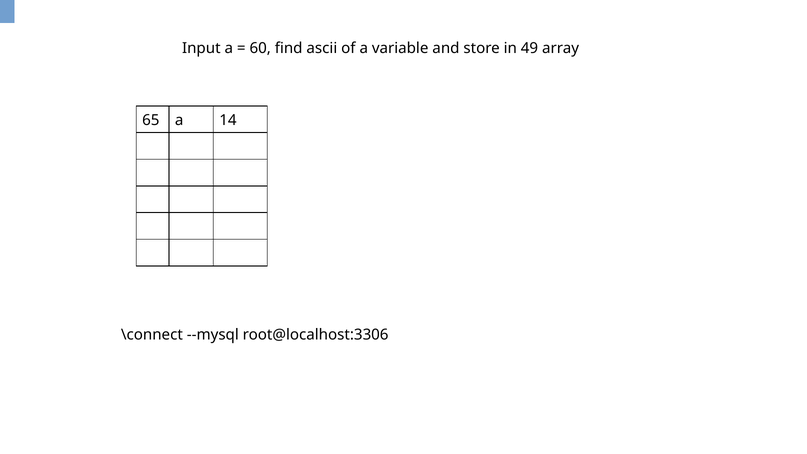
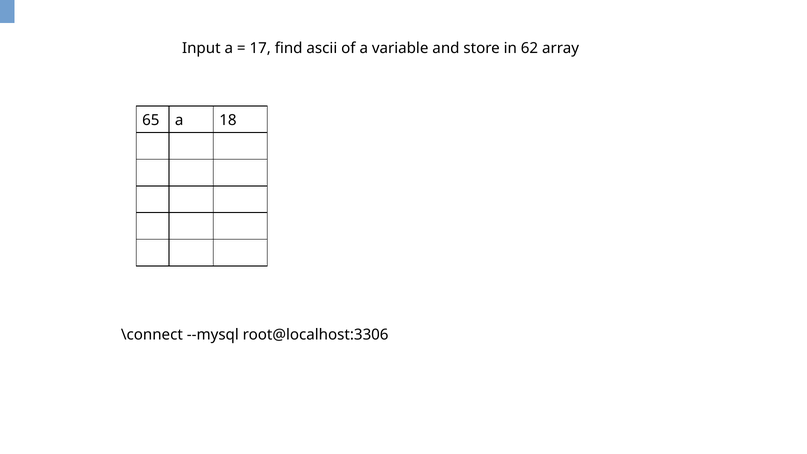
60: 60 -> 17 (260, 48)
49: 49 -> 62 (529, 48)
14: 14 -> 18 (228, 120)
